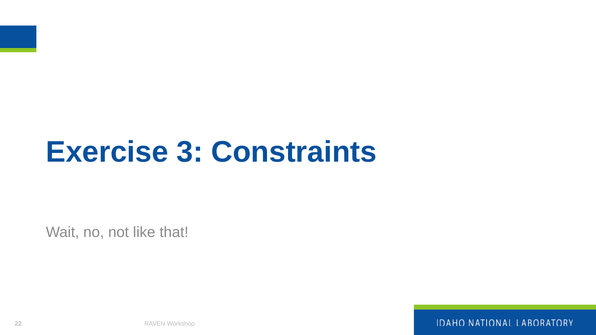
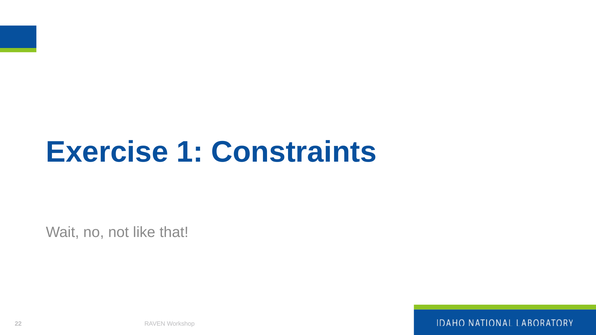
3: 3 -> 1 (190, 152)
